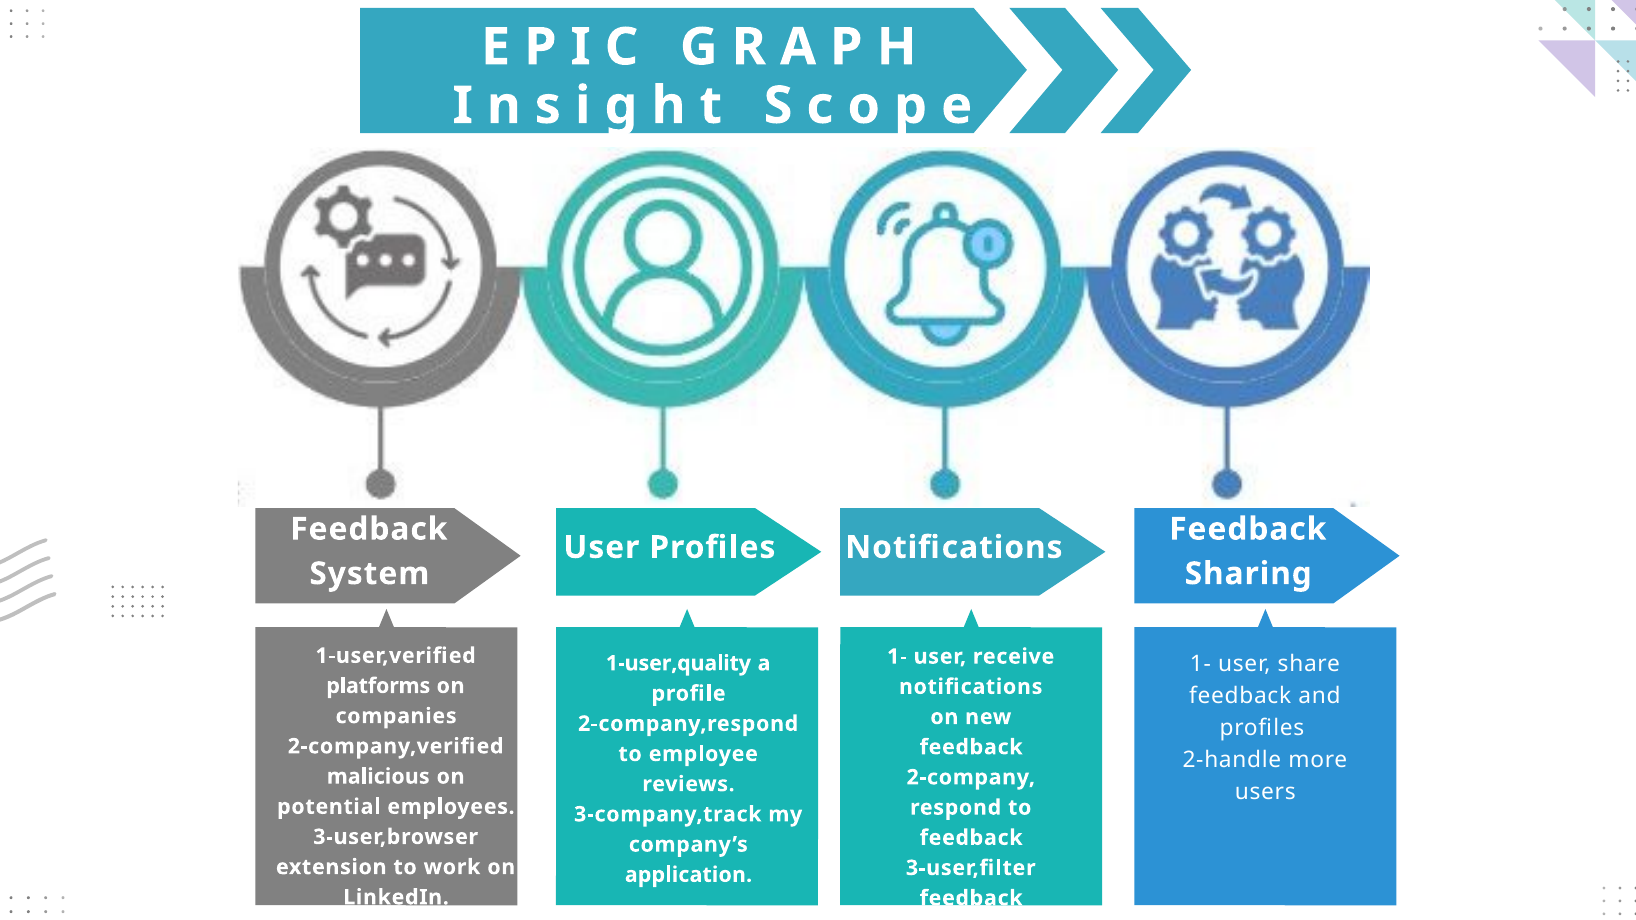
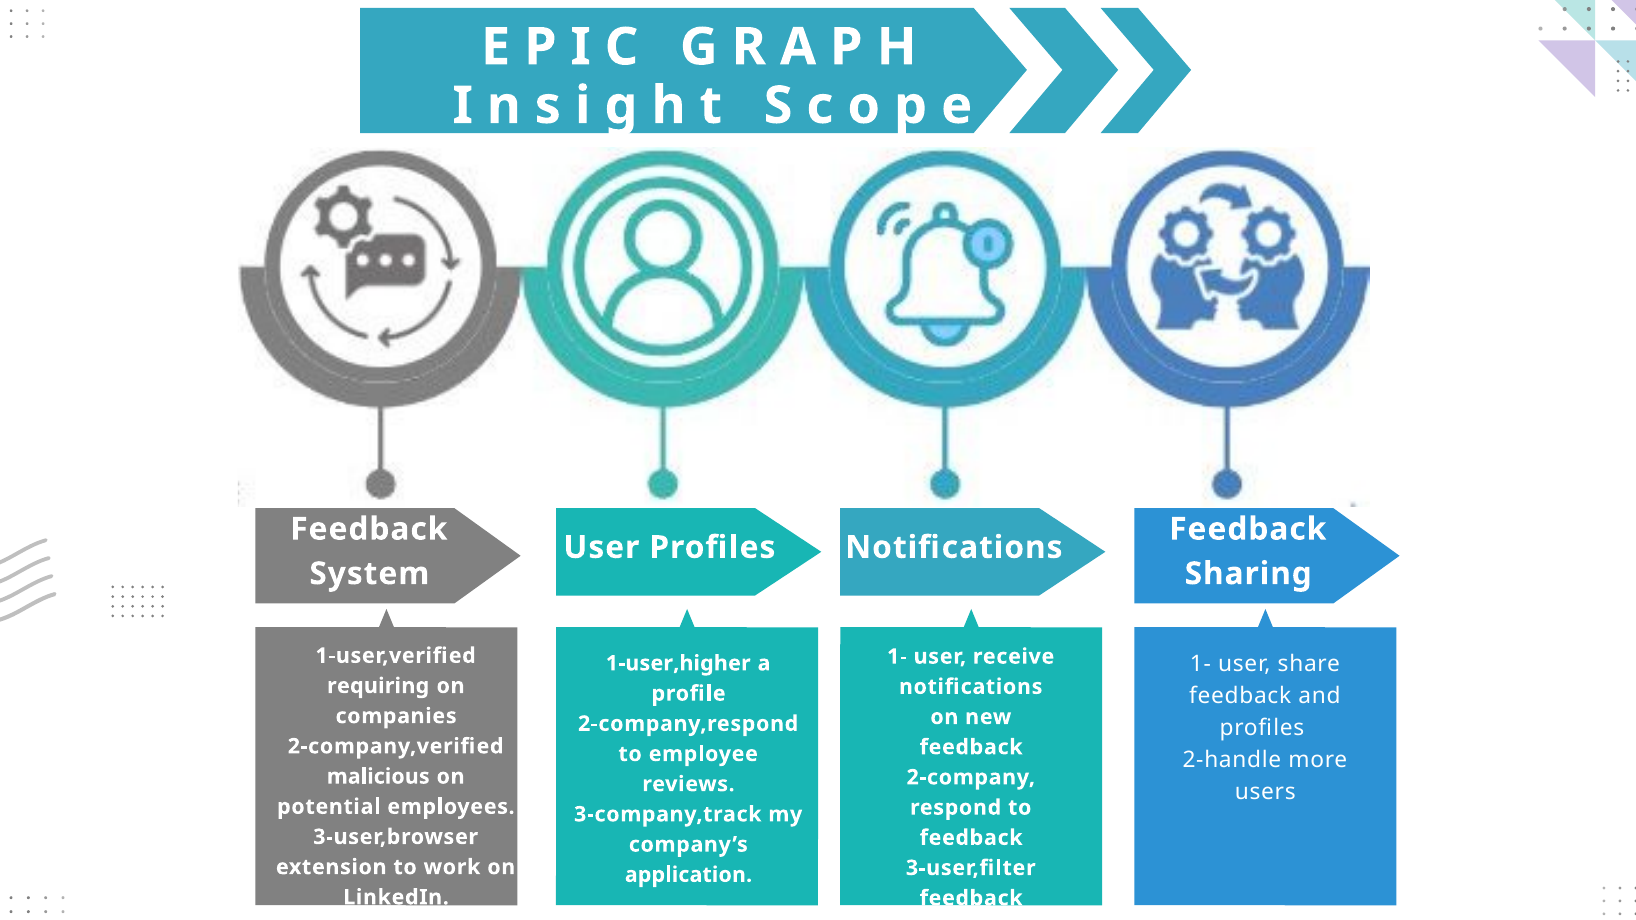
1-user,quality: 1-user,quality -> 1-user,higher (678, 664)
platforms: platforms -> requiring (378, 686)
